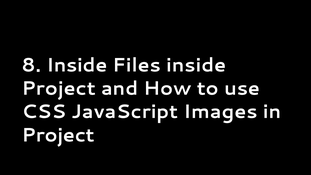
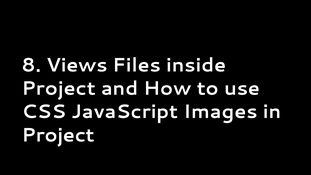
8 Inside: Inside -> Views (77, 65)
